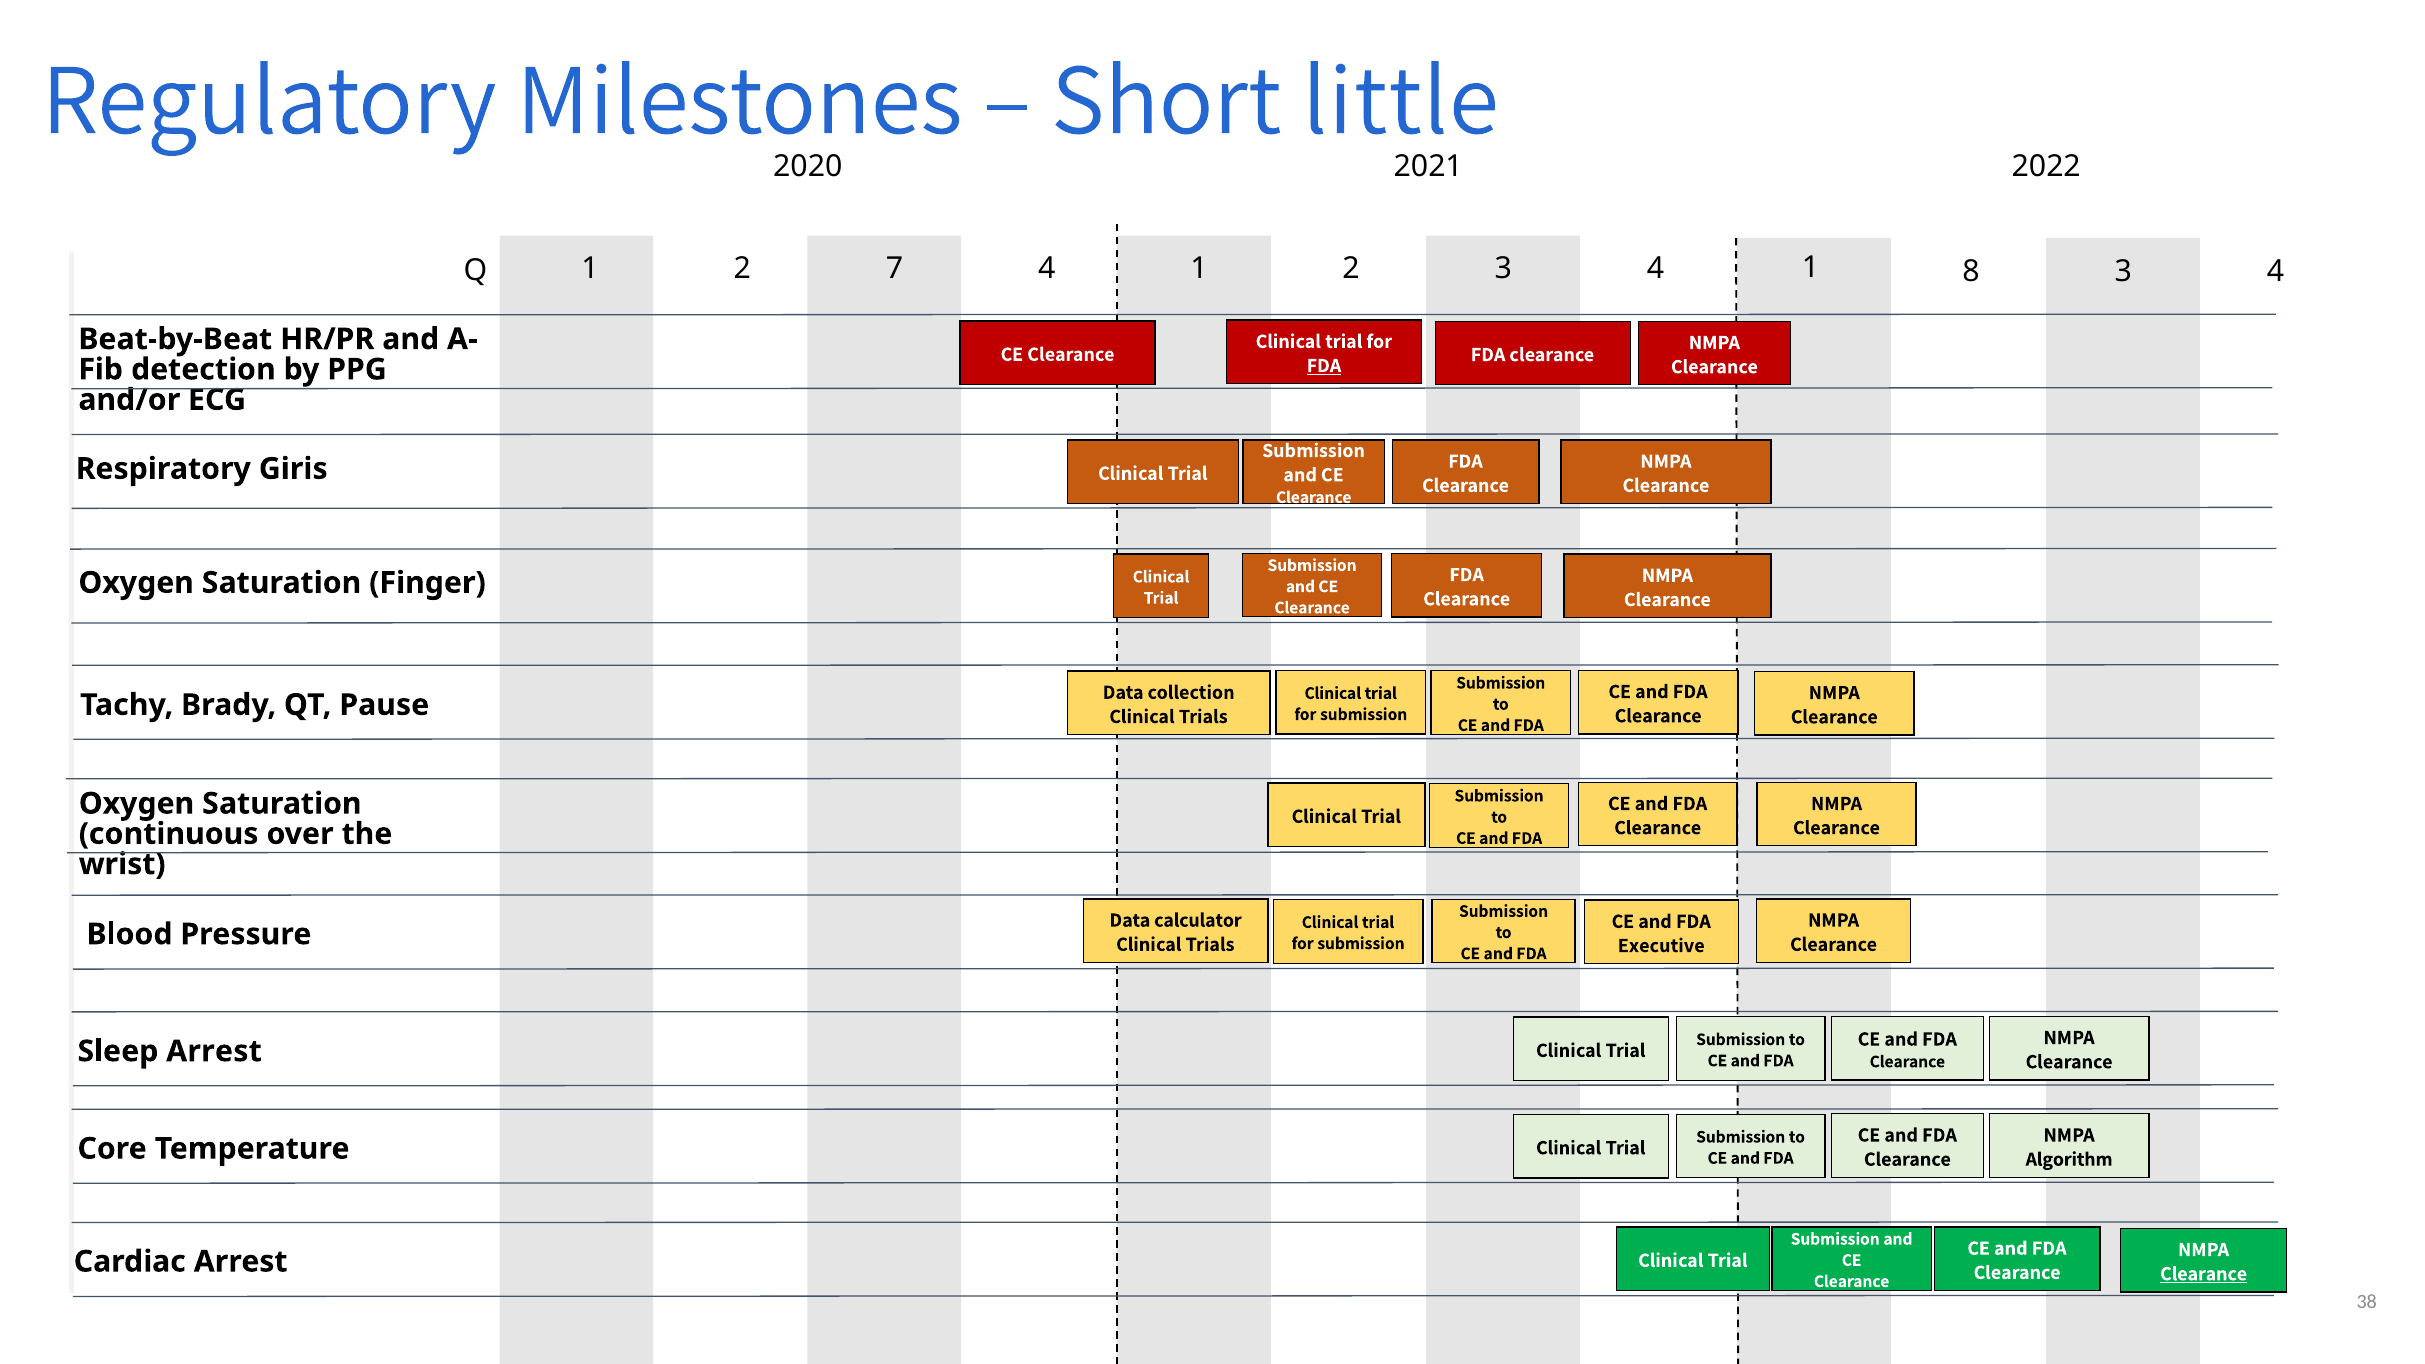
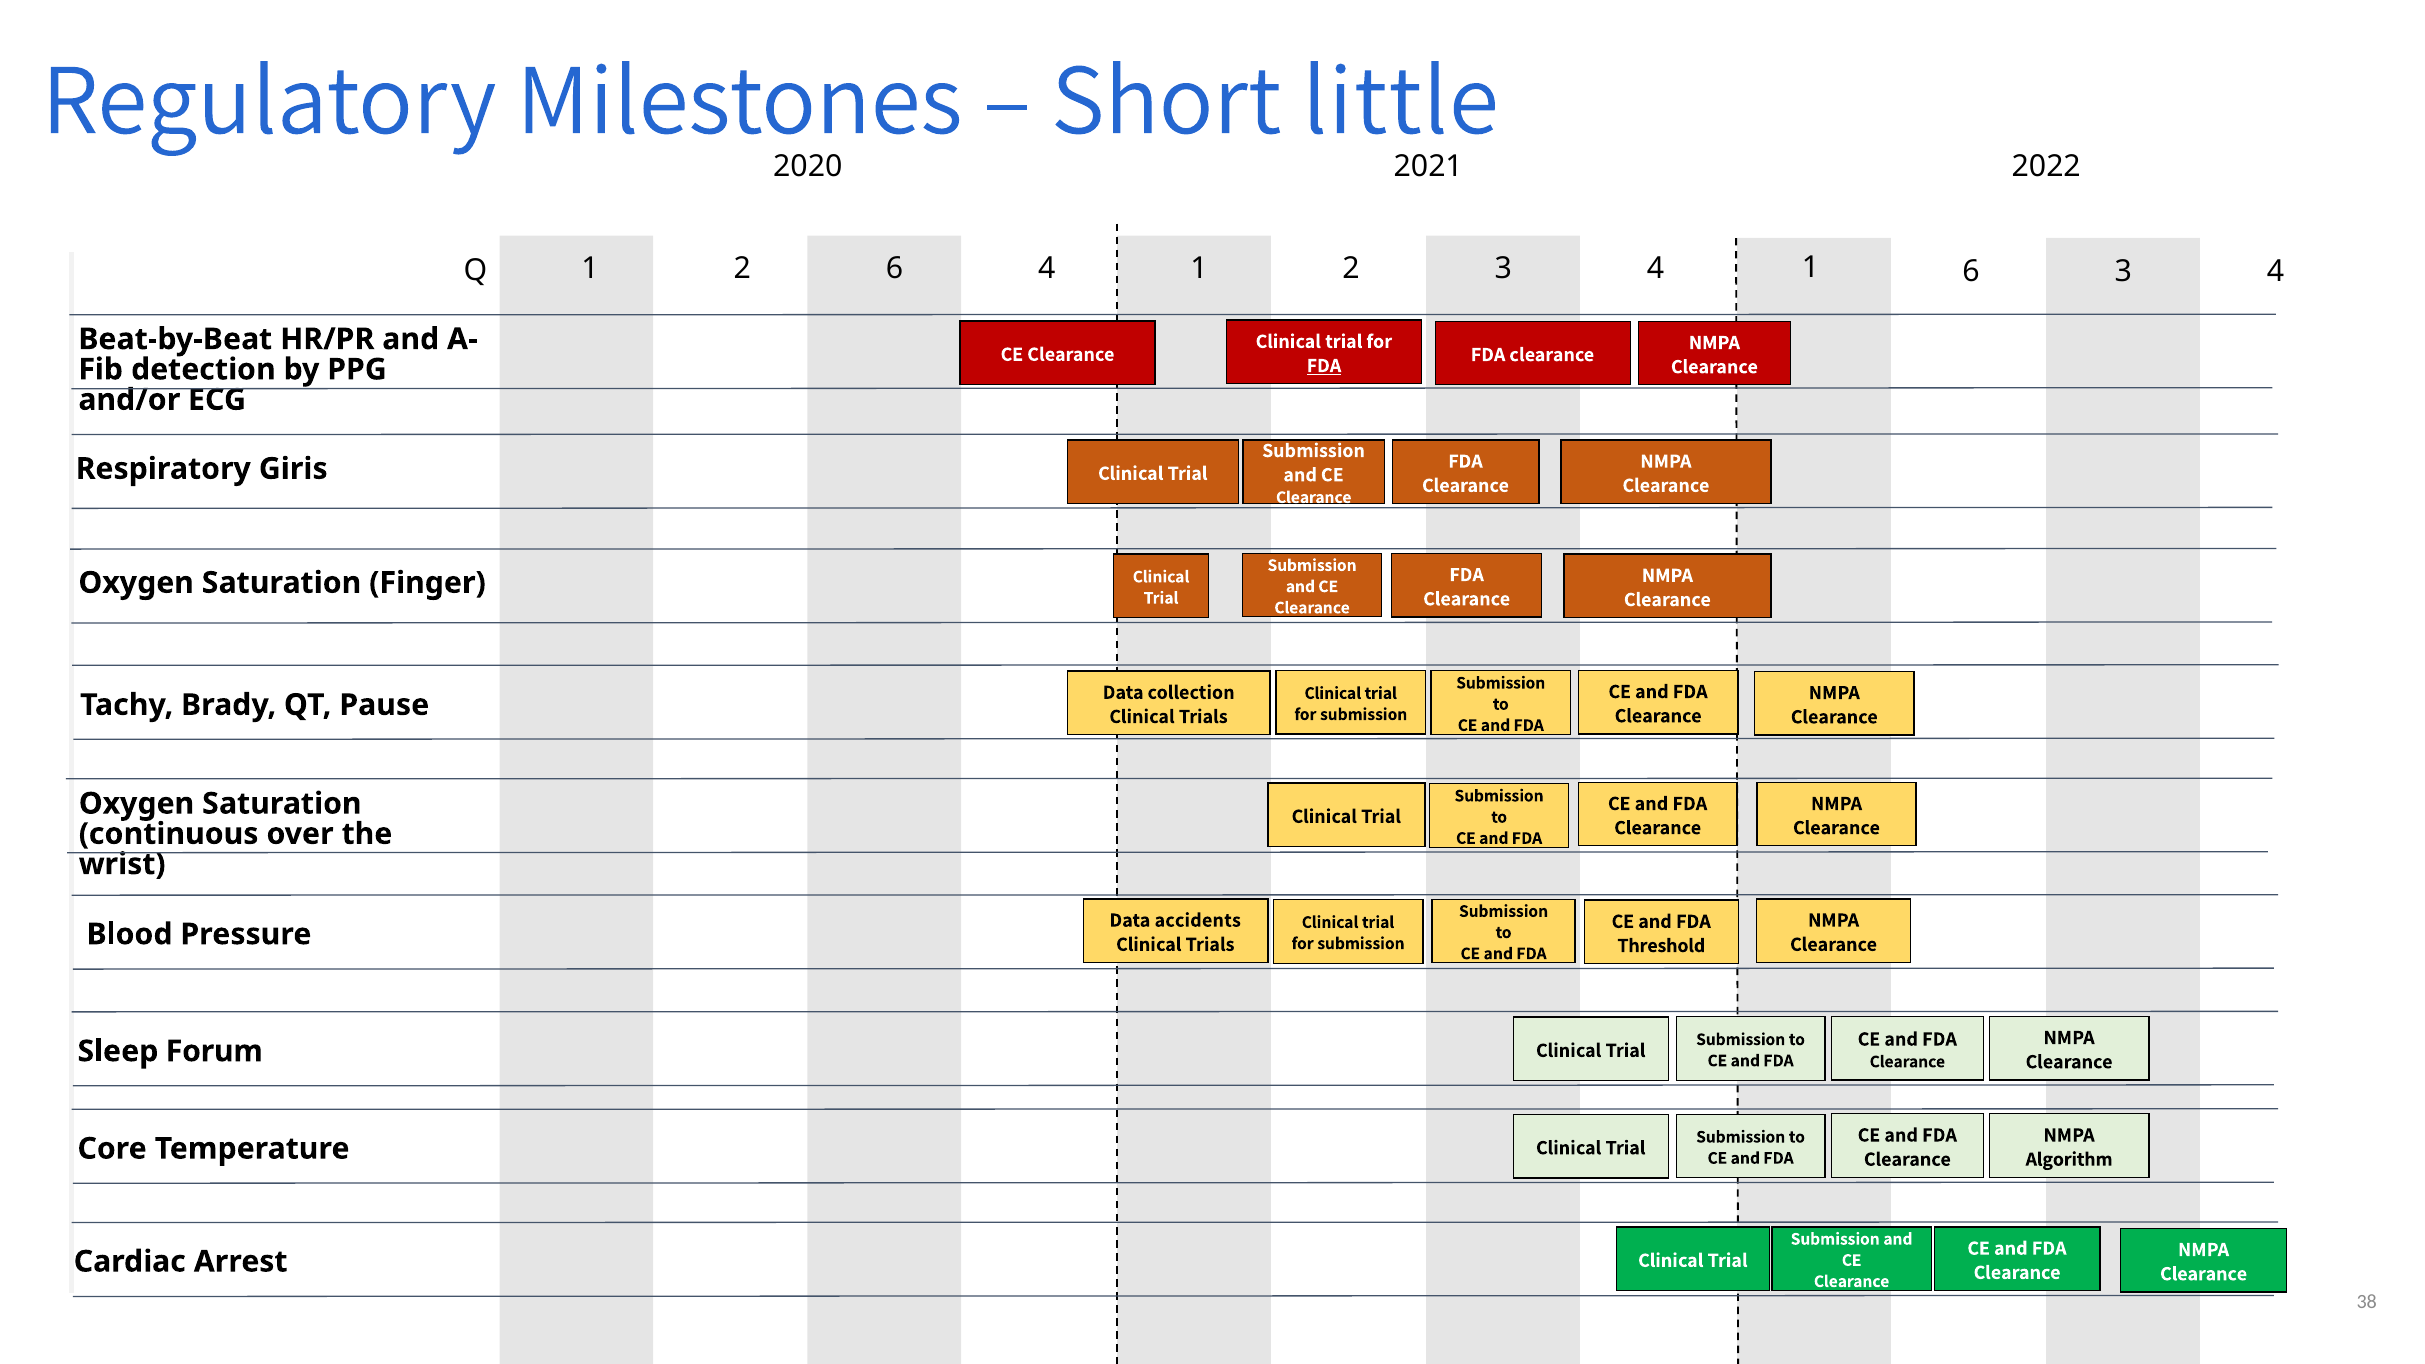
2 7: 7 -> 6 (895, 269)
4 8: 8 -> 6 (1971, 271)
calculator: calculator -> accidents (1198, 920)
Executive: Executive -> Threshold (1661, 945)
Sleep Arrest: Arrest -> Forum (214, 1051)
Clearance underline: present -> none (2204, 1274)
